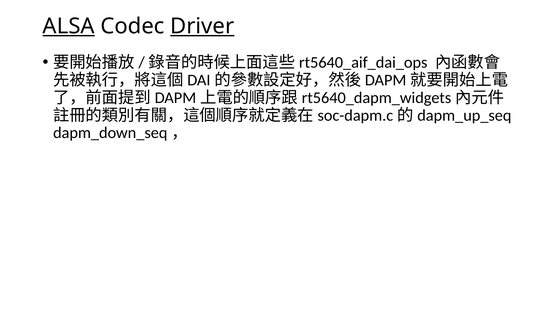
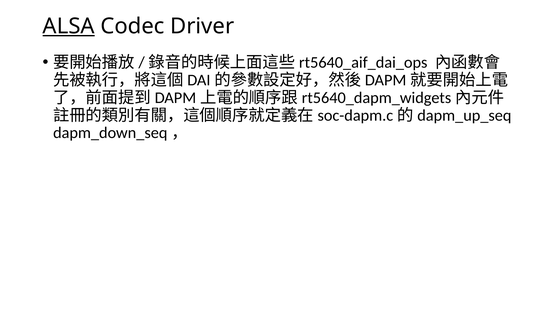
Driver underline: present -> none (202, 26)
